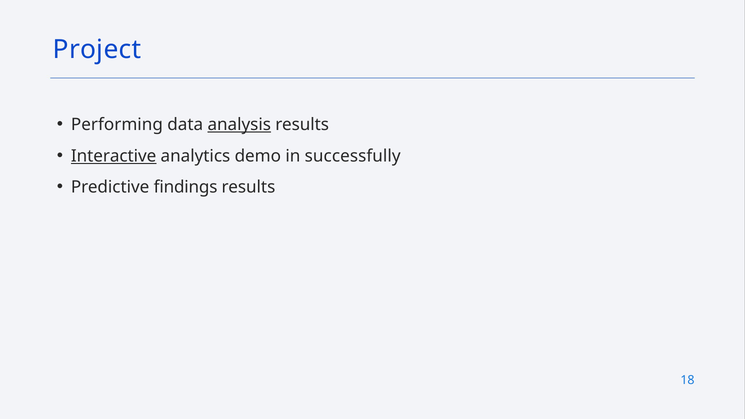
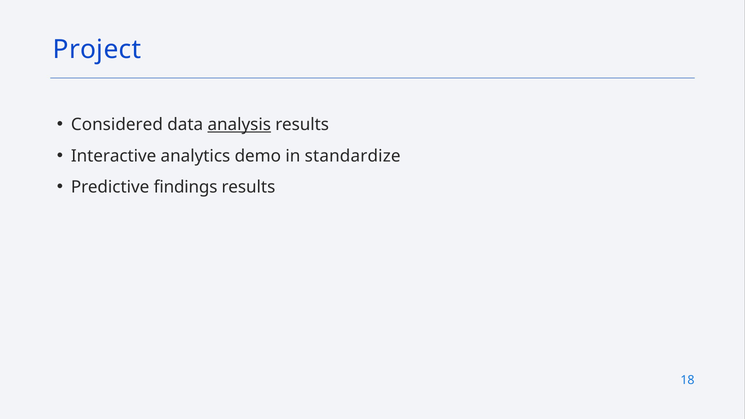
Performing: Performing -> Considered (117, 125)
Interactive underline: present -> none (114, 156)
successfully: successfully -> standardize (353, 156)
